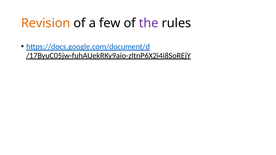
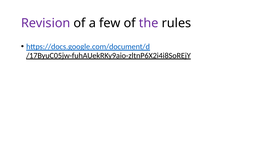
Revision colour: orange -> purple (46, 23)
